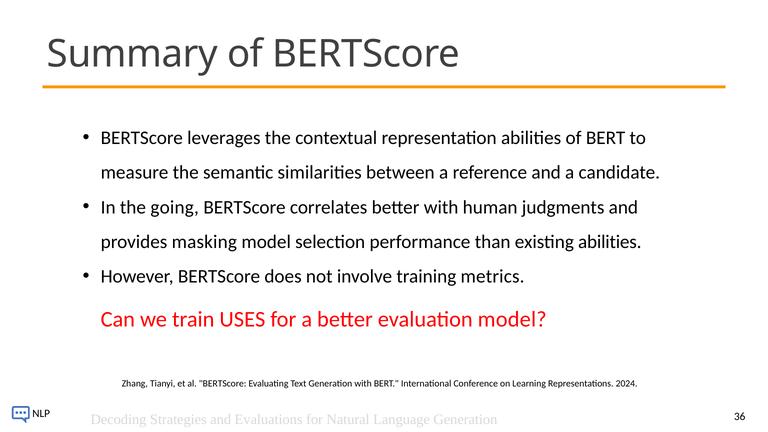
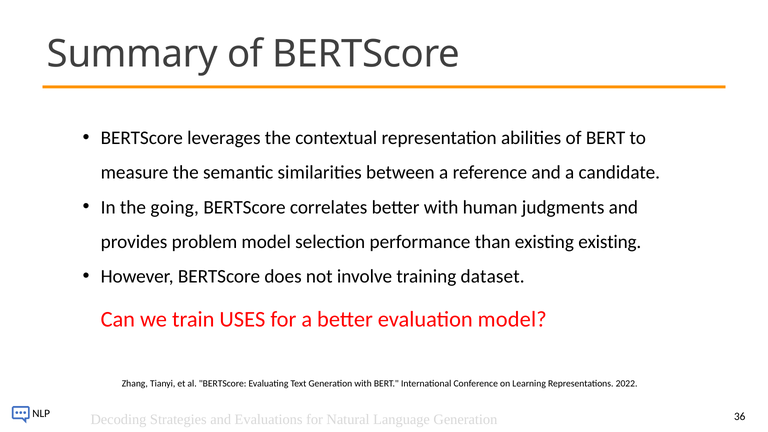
masking: masking -> problem (204, 242)
existing abilities: abilities -> existing (610, 242)
metrics: metrics -> dataset (493, 276)
2024: 2024 -> 2022 (627, 384)
